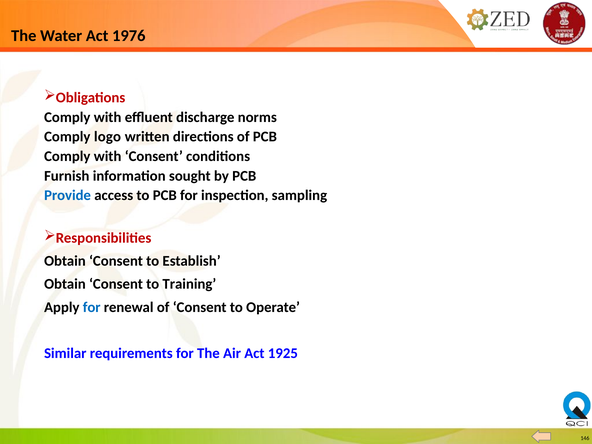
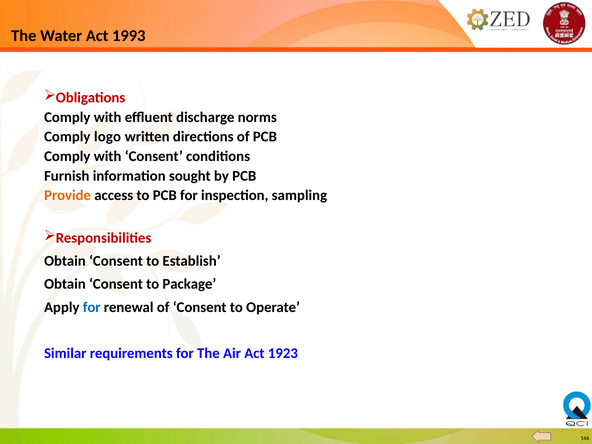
1976: 1976 -> 1993 (129, 36)
Provide colour: blue -> orange (68, 195)
Training: Training -> Package (189, 284)
1925: 1925 -> 1923 (283, 353)
